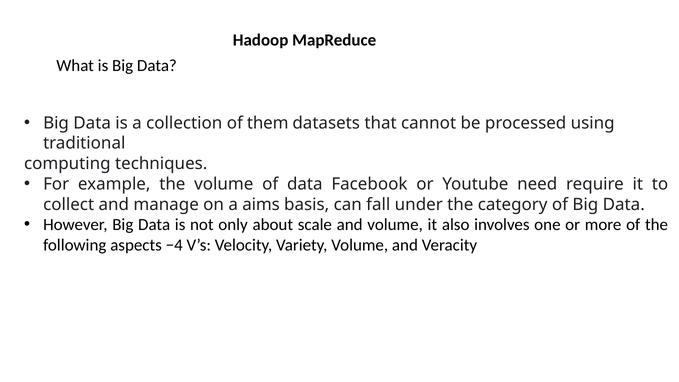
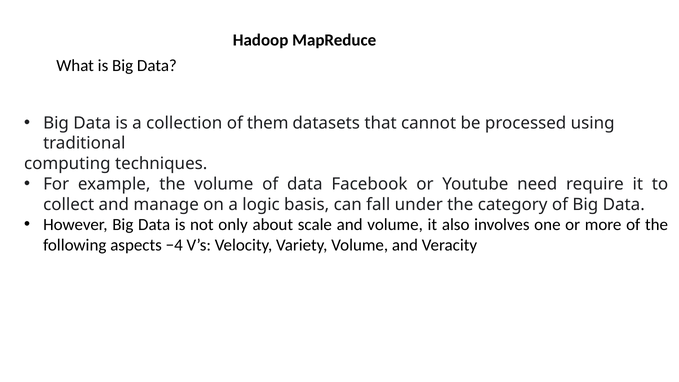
aims: aims -> logic (261, 204)
